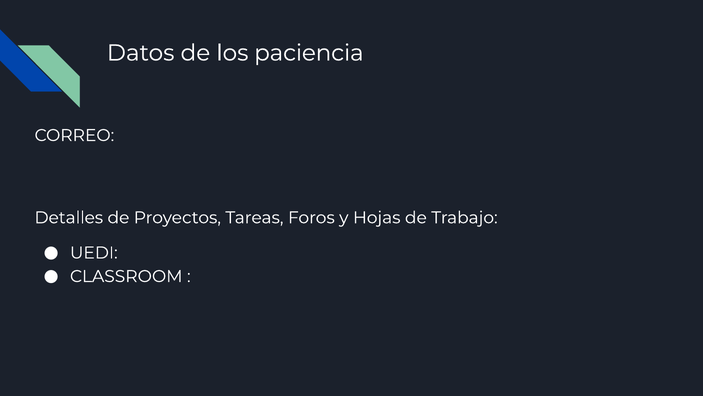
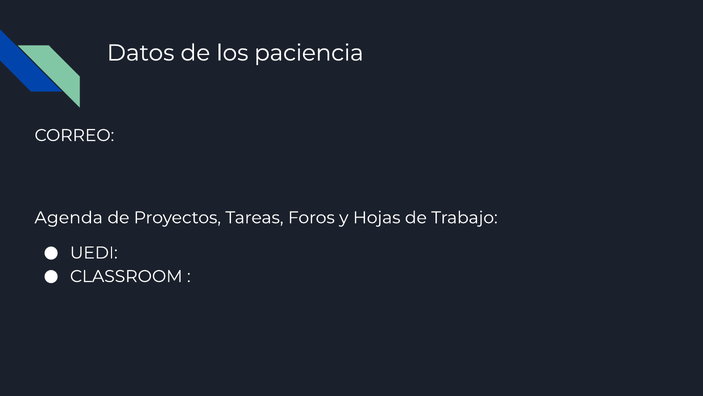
Detalles: Detalles -> Agenda (69, 217)
